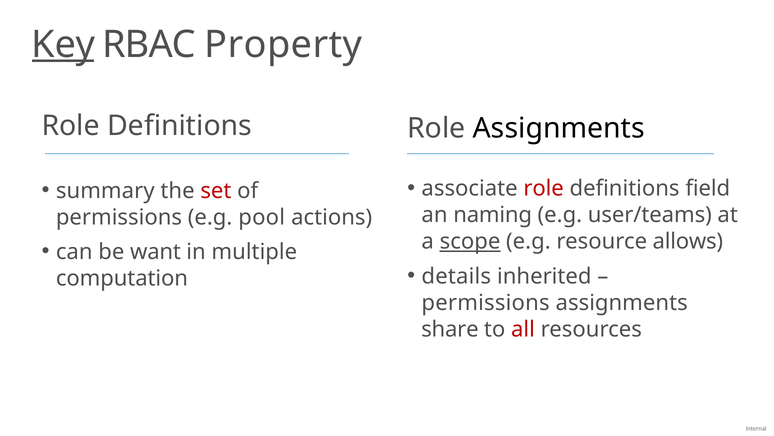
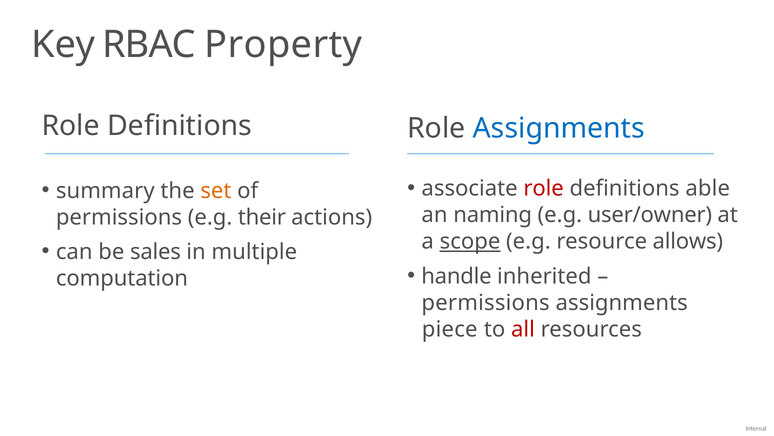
Key underline: present -> none (63, 44)
Assignments colour: black -> blue (559, 128)
field: field -> able (708, 188)
set colour: red -> orange (216, 190)
user/teams: user/teams -> user/owner (650, 215)
pool: pool -> their (262, 217)
want: want -> sales (155, 251)
details: details -> handle (456, 276)
share: share -> piece (450, 329)
